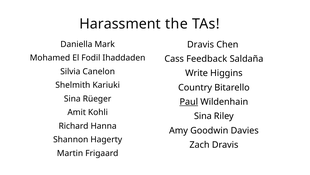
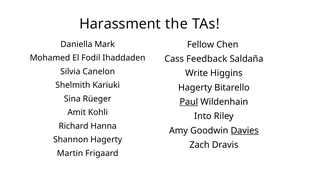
Dravis: Dravis -> Fellow (201, 44)
Country: Country -> Hagerty (195, 87)
Sina: Sina -> Into (203, 116)
Davies underline: none -> present (245, 130)
